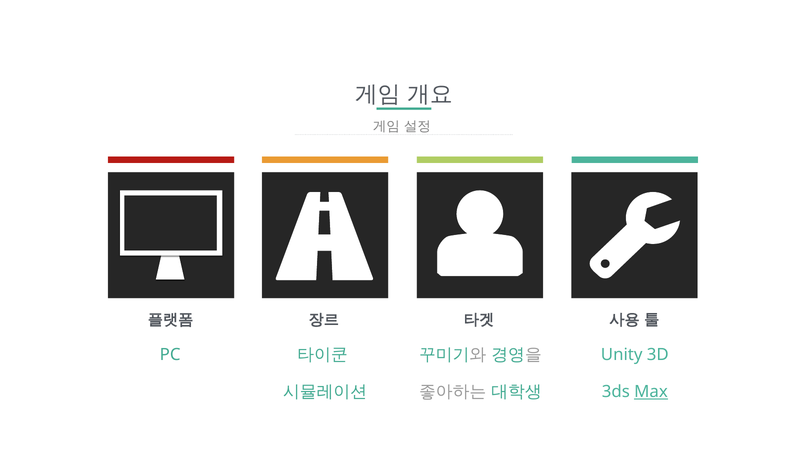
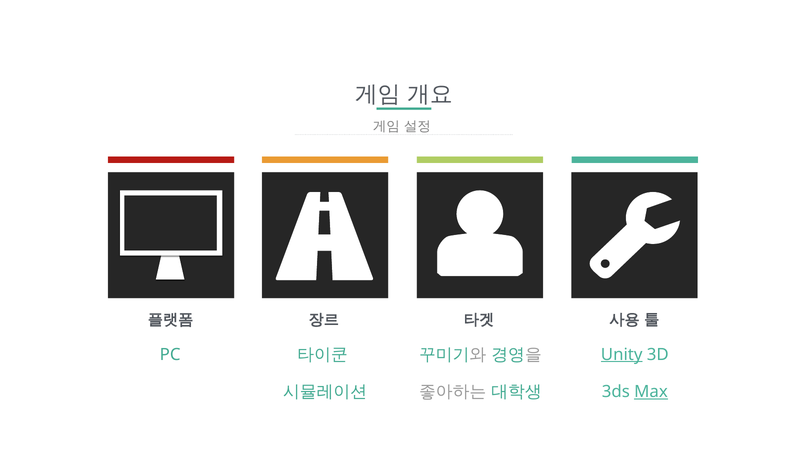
Unity underline: none -> present (622, 355)
